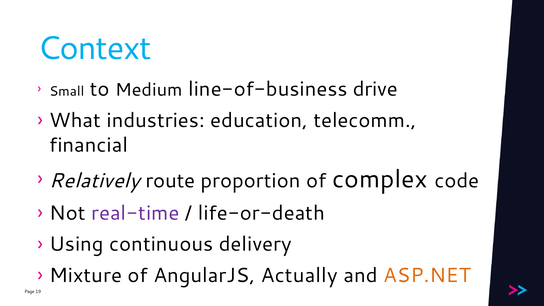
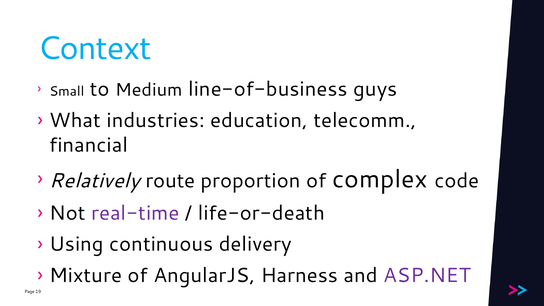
drive: drive -> guys (375, 89)
Actually: Actually -> Harness (299, 276)
ASP.NET colour: orange -> purple (427, 276)
